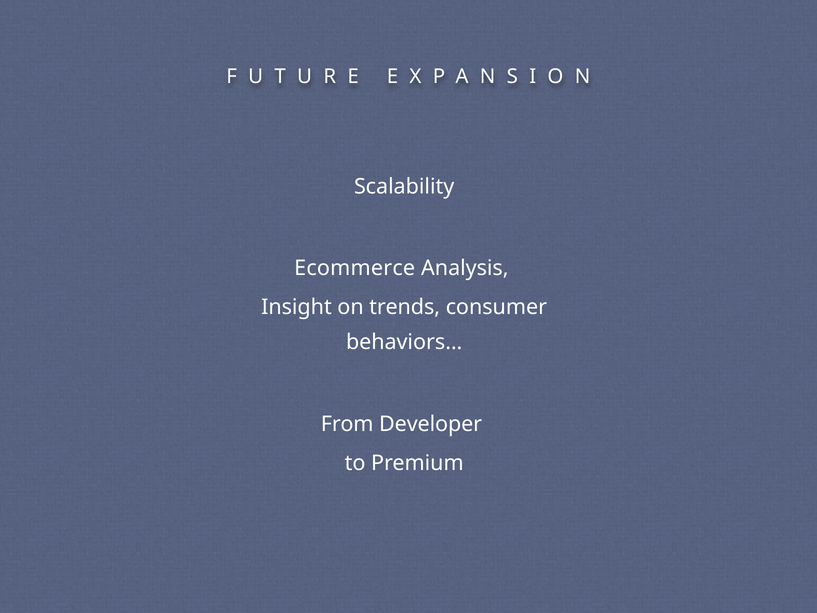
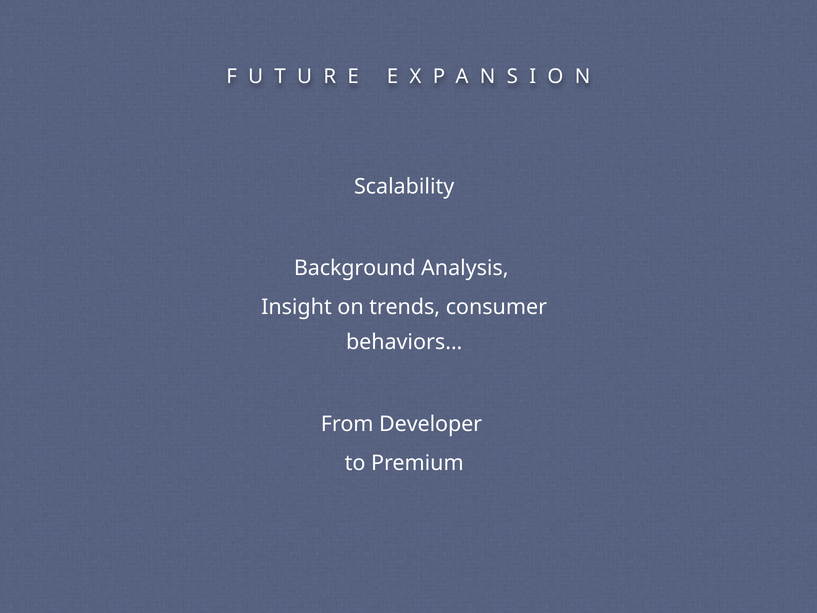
Ecommerce: Ecommerce -> Background (355, 268)
